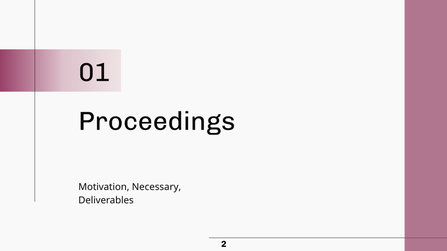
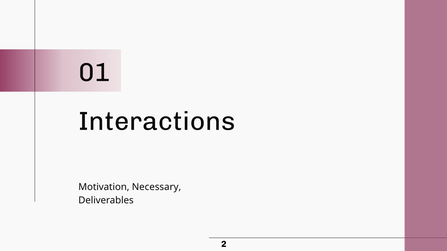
Proceedings: Proceedings -> Interactions (157, 121)
